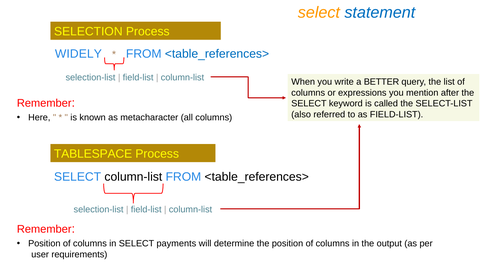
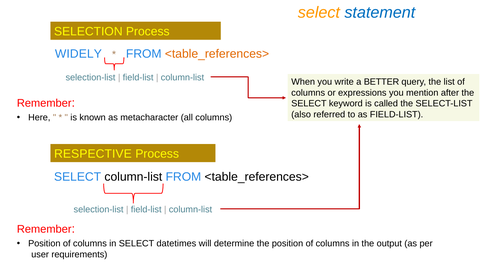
<table_references> colour: blue -> orange (217, 54)
TABLESPACE: TABLESPACE -> RESPECTIVE (93, 154)
payments: payments -> datetimes (176, 244)
